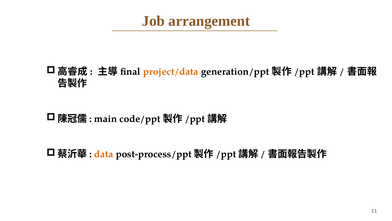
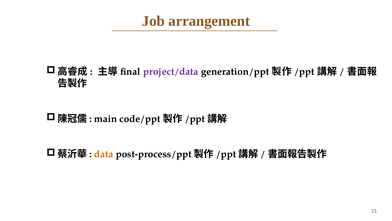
project/data colour: orange -> purple (171, 72)
